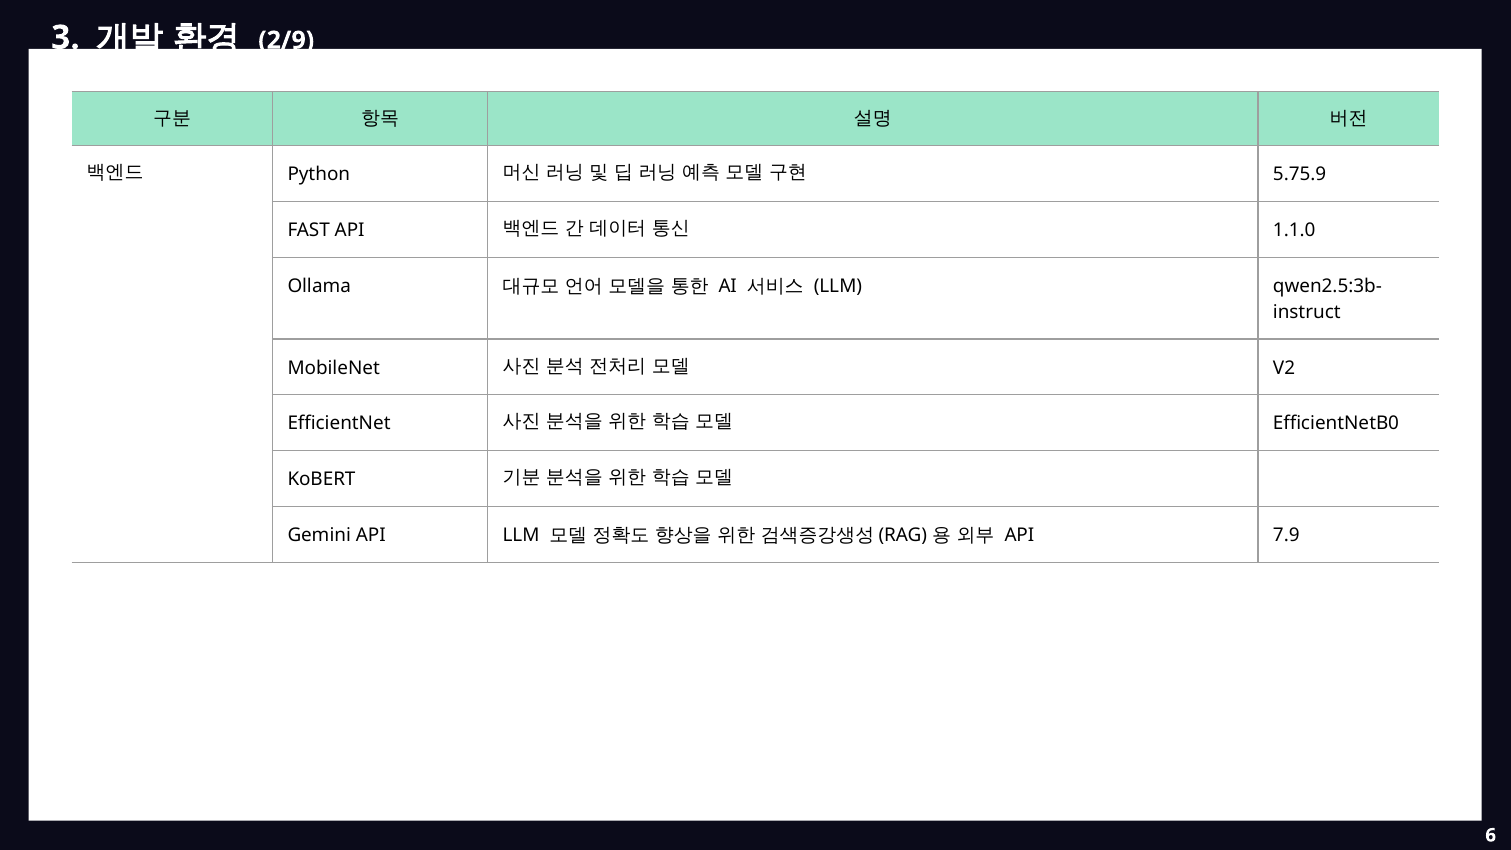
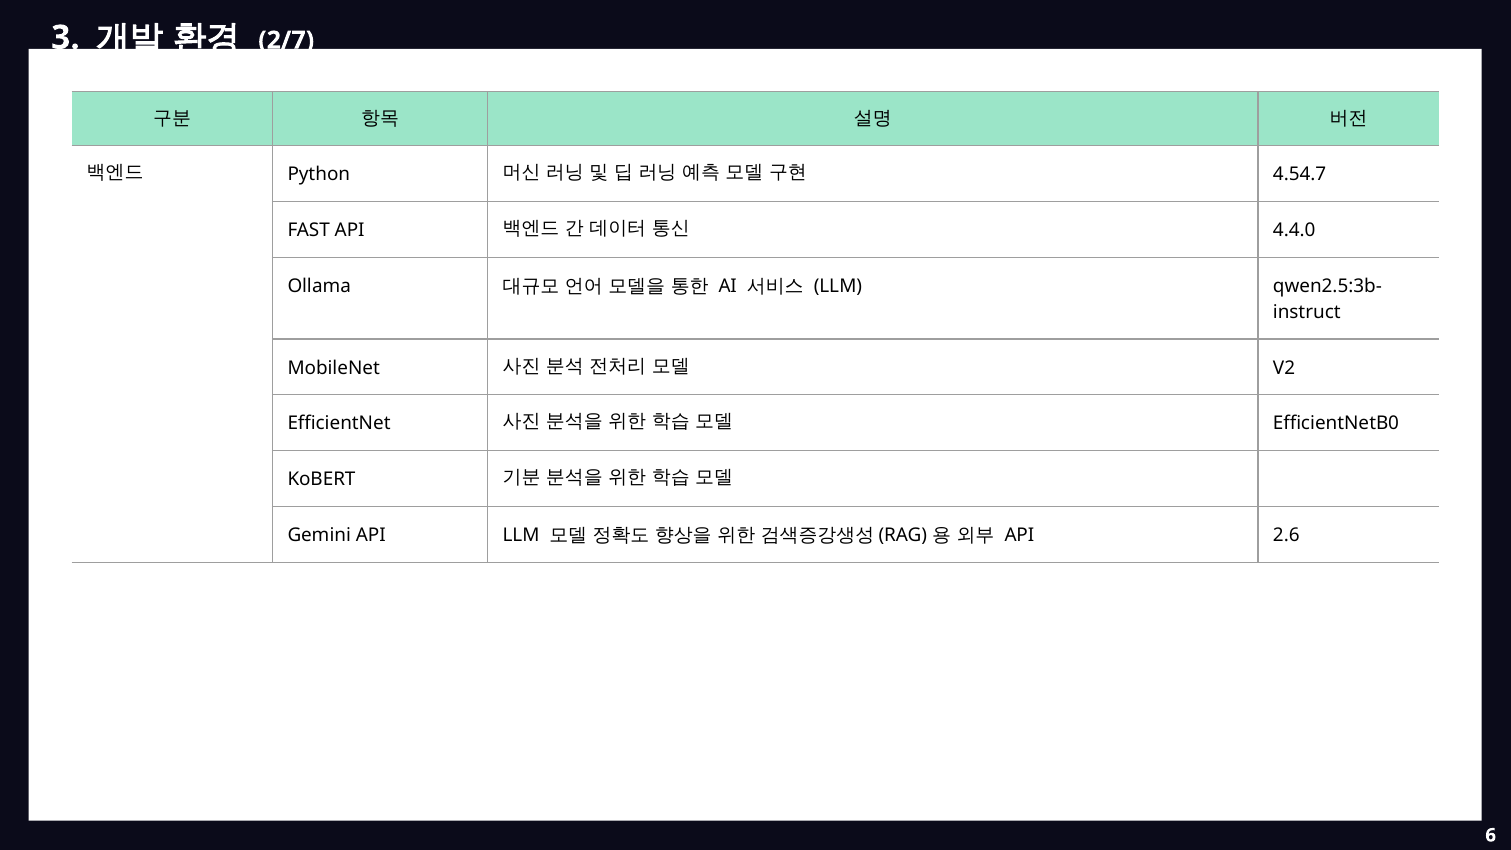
2/9: 2/9 -> 2/7 (286, 40)
5.75.9: 5.75.9 -> 4.54.7 (1300, 175)
1.1.0: 1.1.0 -> 4.4.0 (1294, 230)
7.9: 7.9 -> 2.6 (1286, 535)
